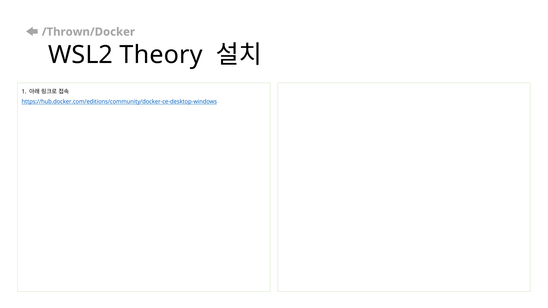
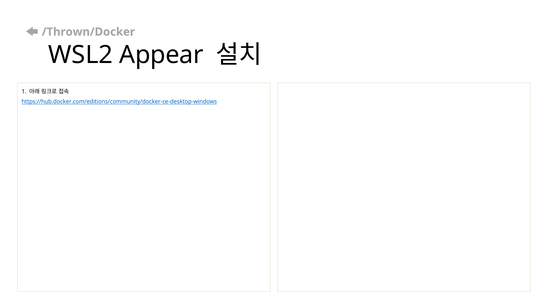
Theory: Theory -> Appear (161, 55)
